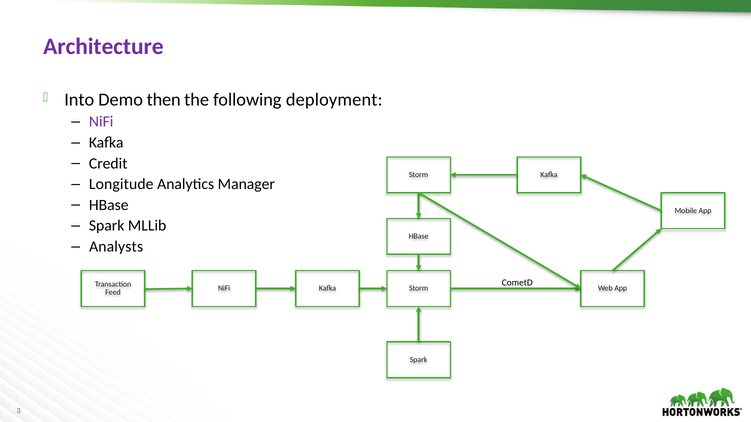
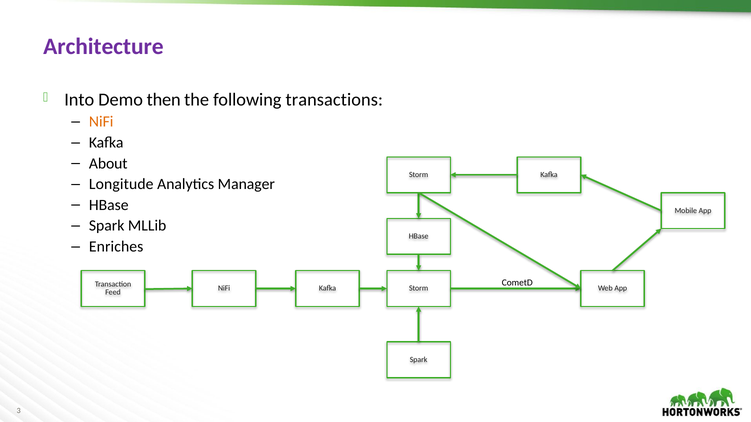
deployment: deployment -> transactions (334, 100)
NiFi colour: purple -> orange (101, 122)
Credit: Credit -> About (108, 164)
Analysts: Analysts -> Enriches (116, 247)
